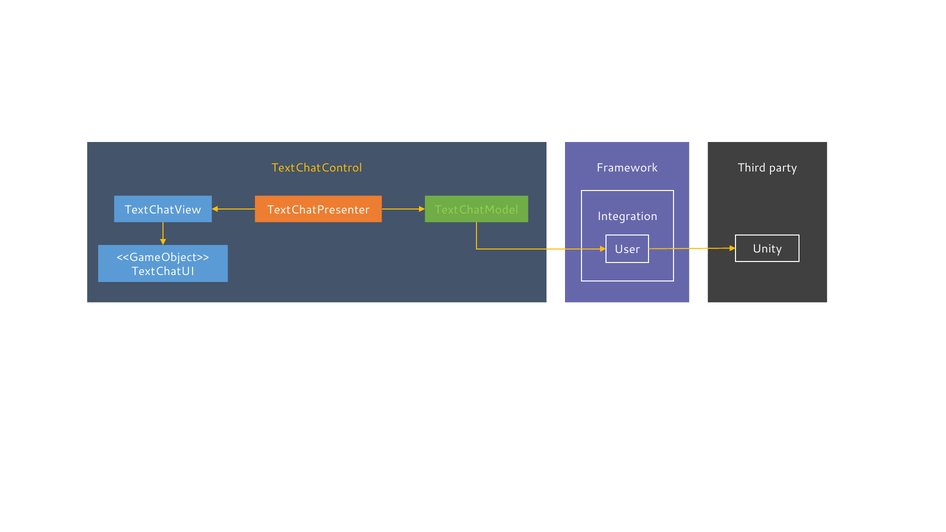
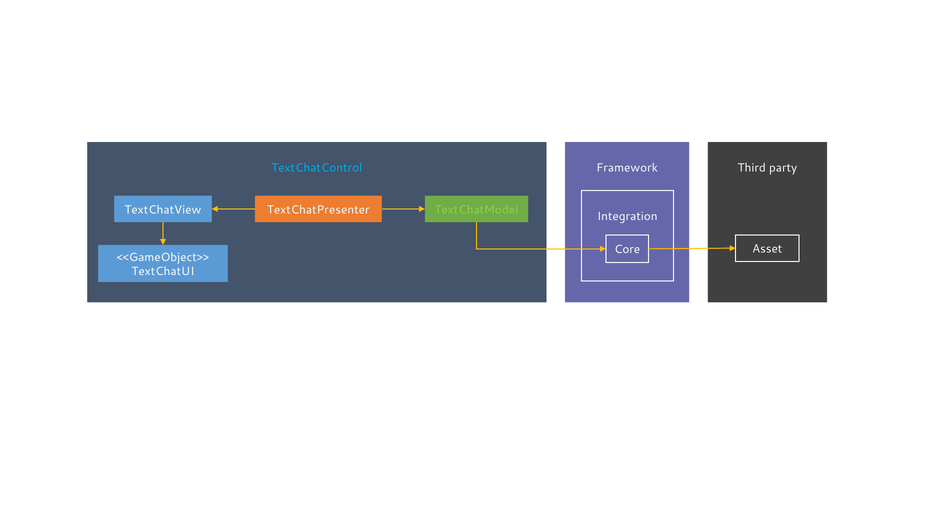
TextChatControl colour: yellow -> light blue (317, 168)
Unity: Unity -> Asset (767, 249)
User: User -> Core (627, 250)
